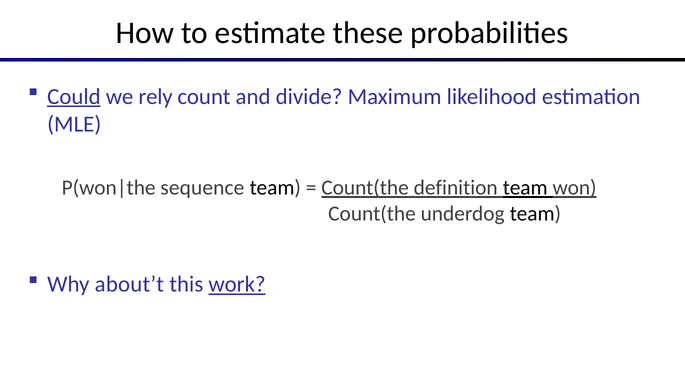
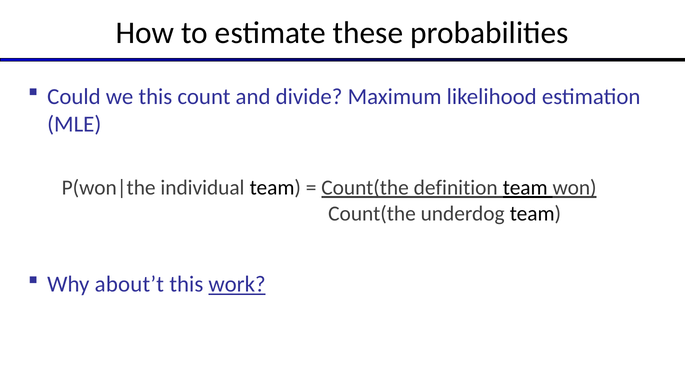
Could underline: present -> none (74, 96)
we rely: rely -> this (155, 96)
sequence: sequence -> individual (202, 188)
